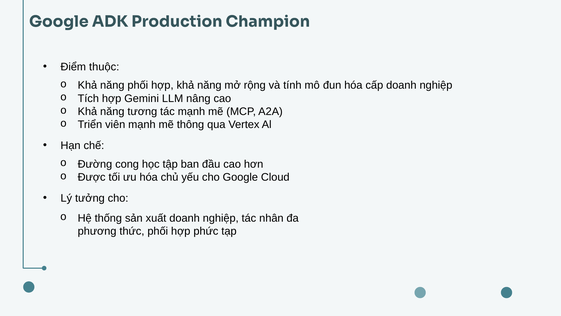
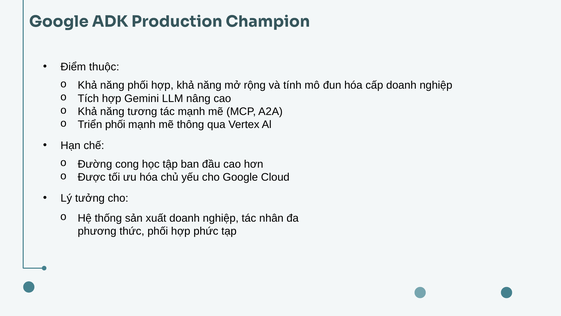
Triển viên: viên -> phối (115, 125)
